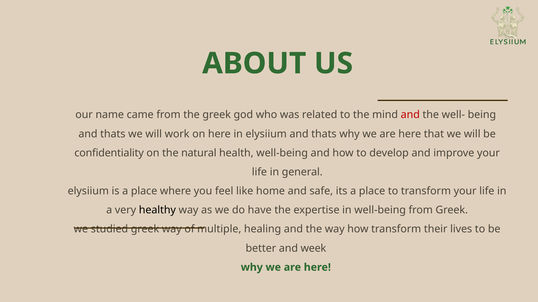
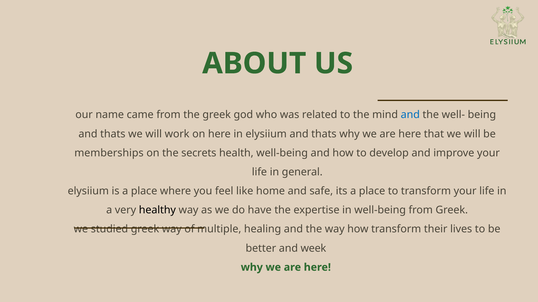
and colour: red -> blue (410, 115)
confidentiality: confidentiality -> memberships (109, 153)
natural: natural -> secrets (199, 153)
